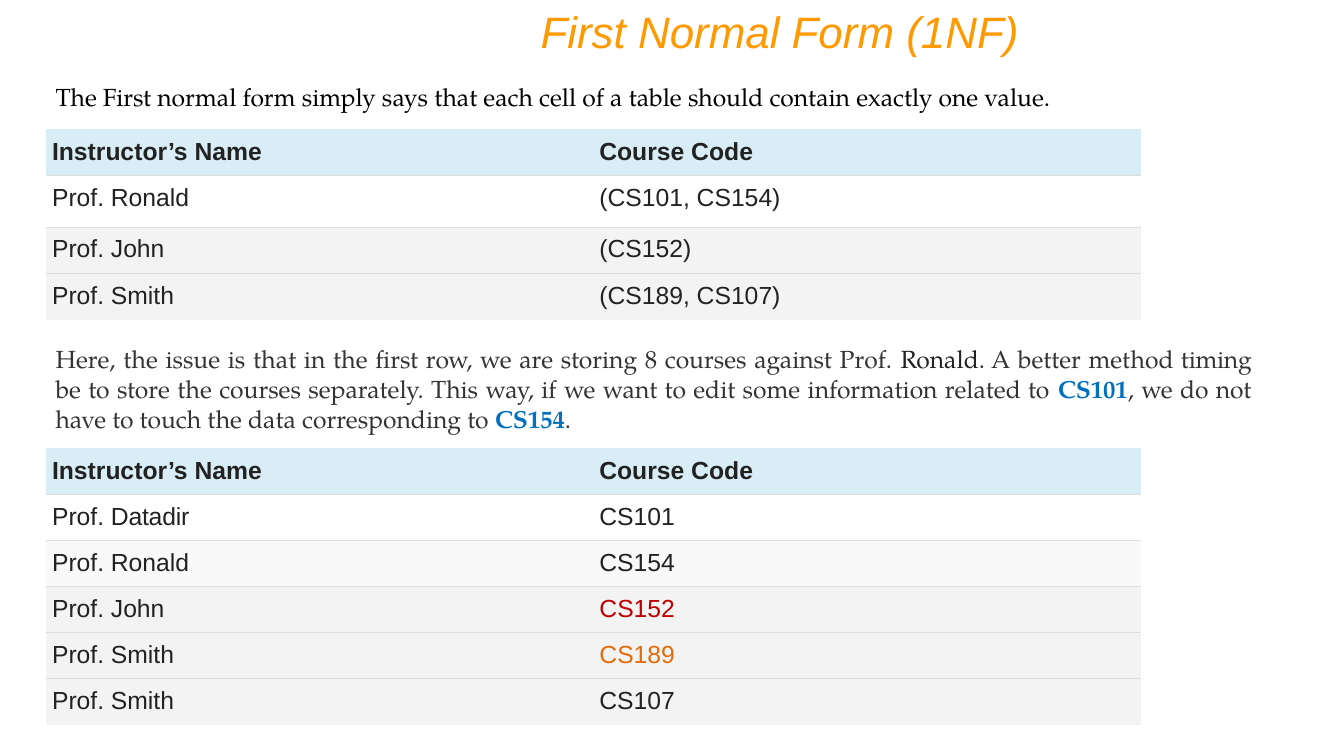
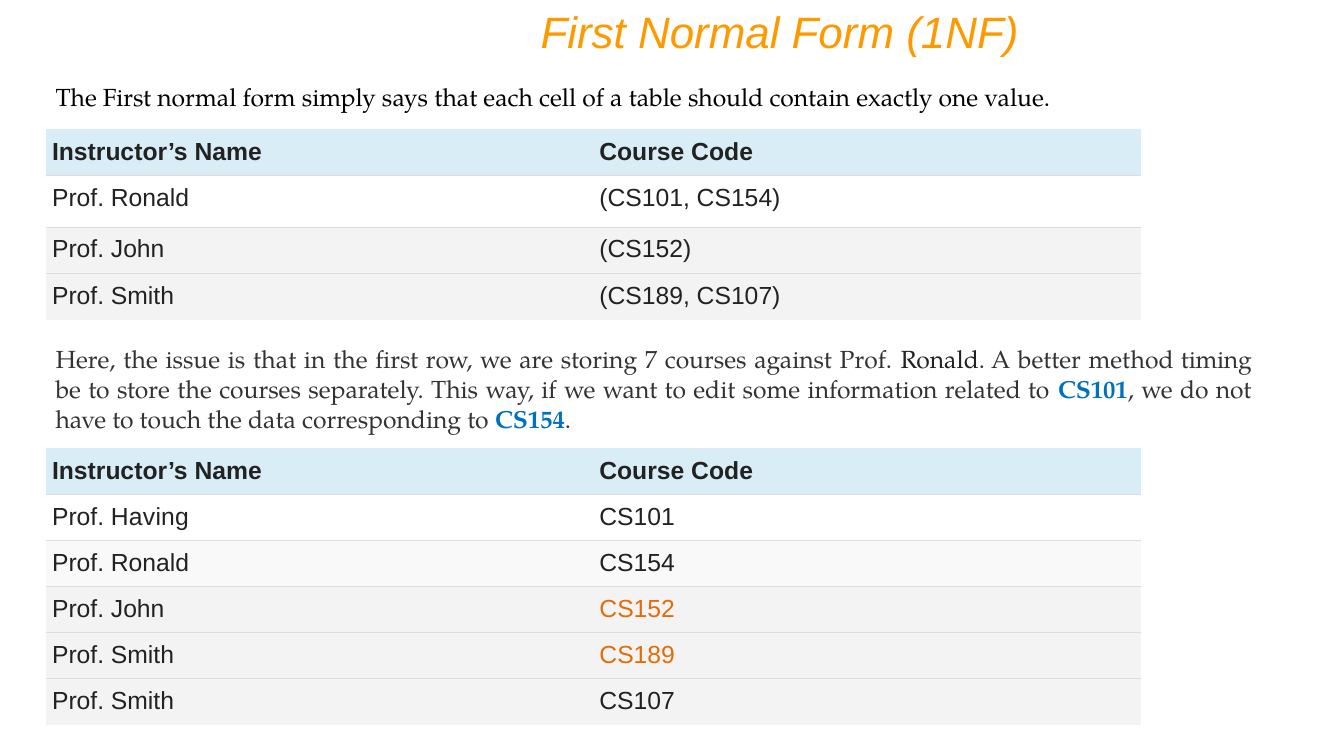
8: 8 -> 7 (651, 361)
Datadir: Datadir -> Having (150, 517)
CS152 colour: red -> orange (637, 609)
